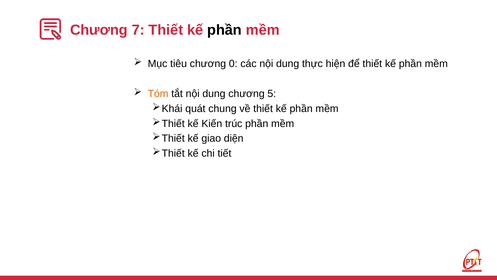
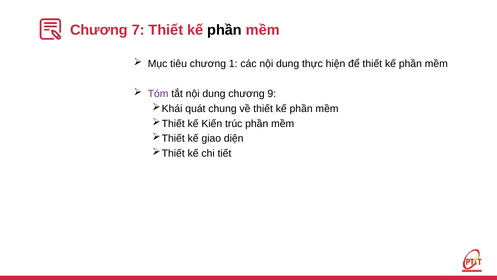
0: 0 -> 1 (233, 64)
Tóm colour: orange -> purple (158, 94)
5: 5 -> 9 (272, 94)
